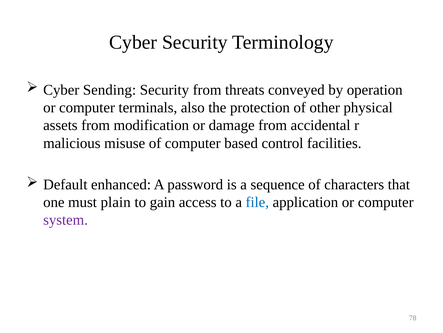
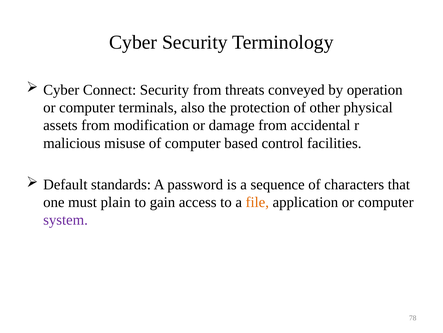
Sending: Sending -> Connect (110, 90)
enhanced: enhanced -> standards (121, 184)
file colour: blue -> orange (257, 202)
